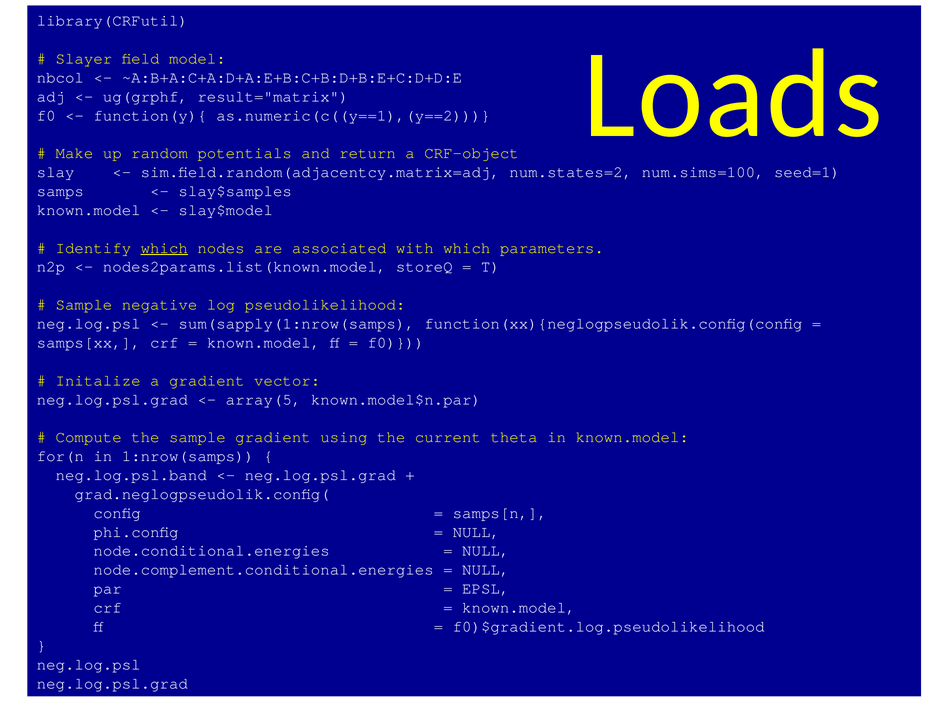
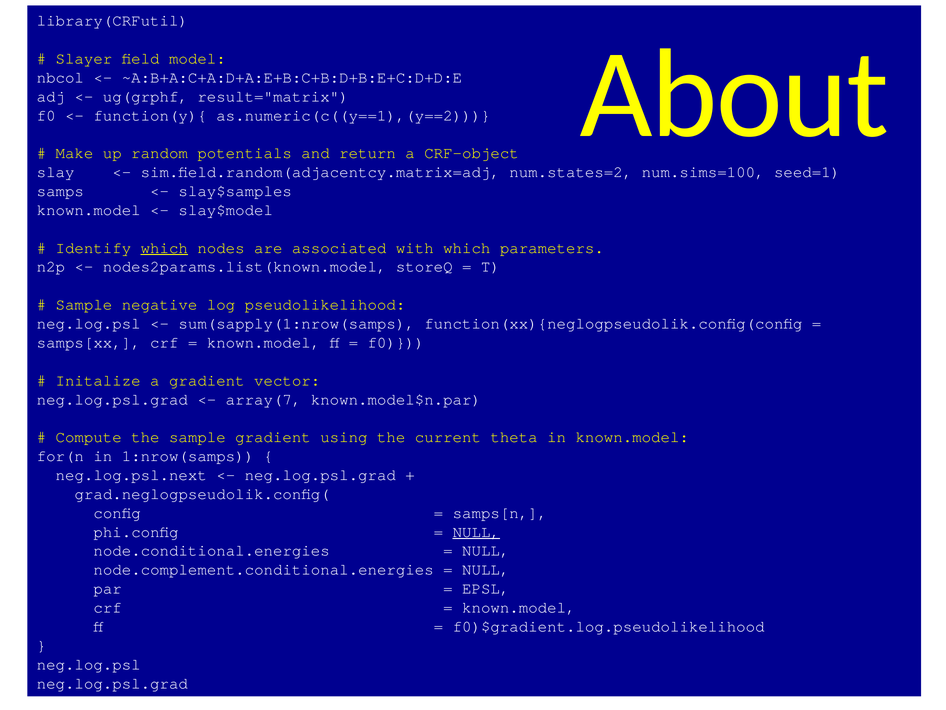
Loads: Loads -> About (734, 95)
array(5: array(5 -> array(7 (264, 399)
neg.log.psl.band: neg.log.psl.band -> neg.log.psl.next (131, 475)
NULL underline: none -> present (476, 531)
